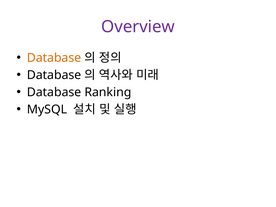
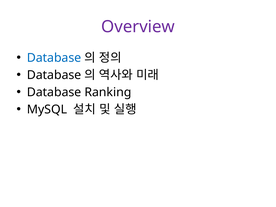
Database colour: orange -> blue (54, 58)
